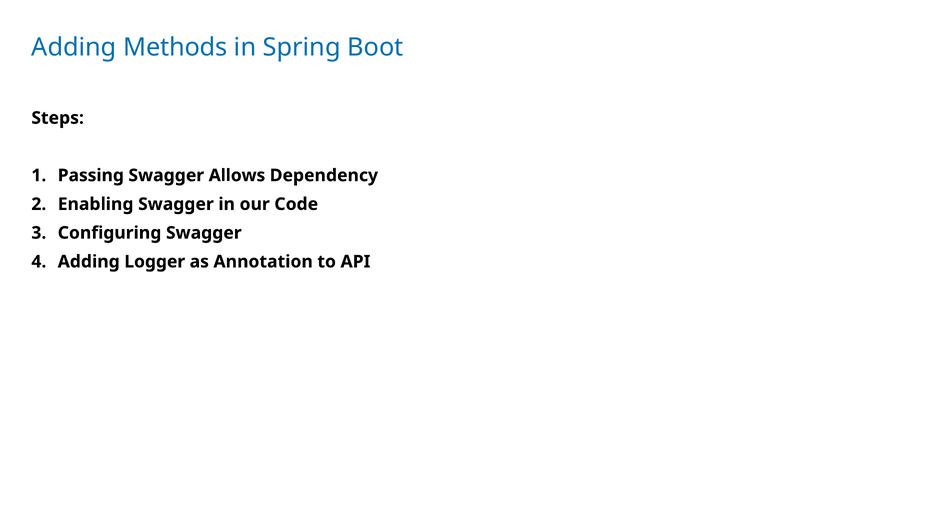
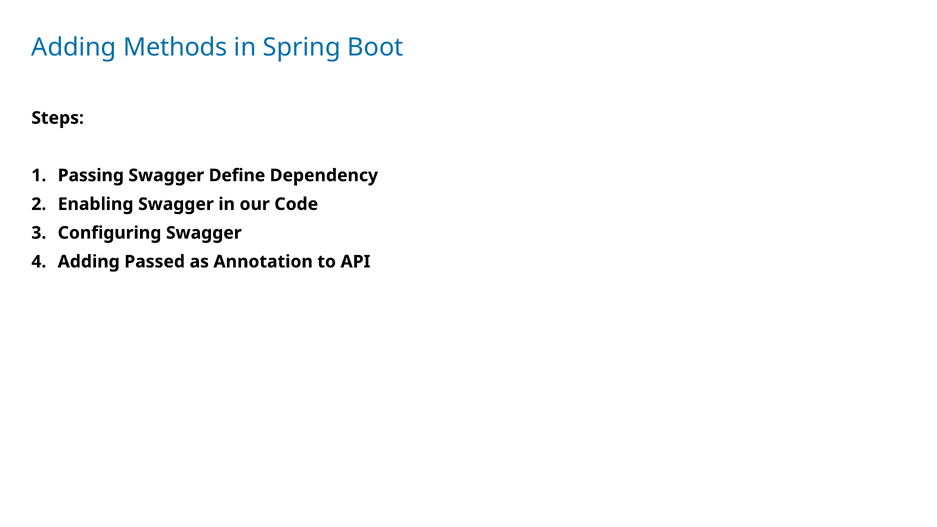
Allows: Allows -> Define (237, 175)
Logger: Logger -> Passed (155, 262)
